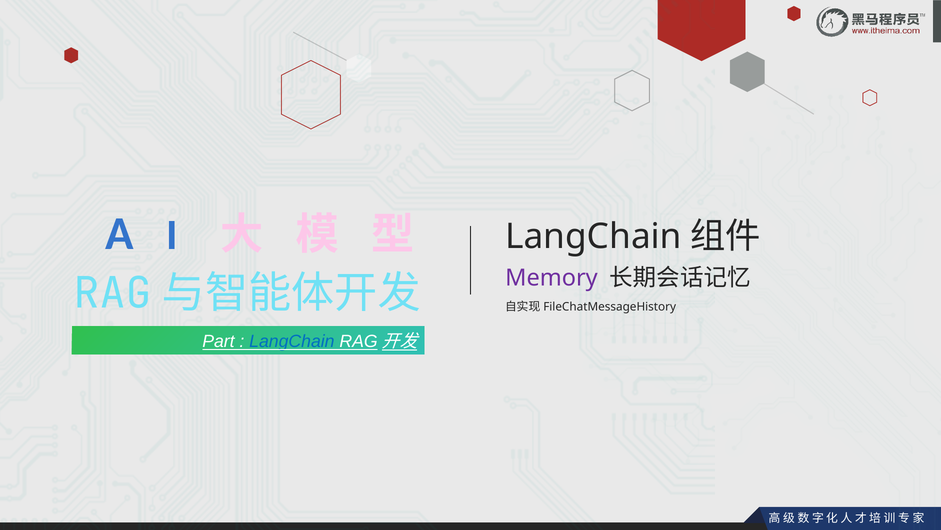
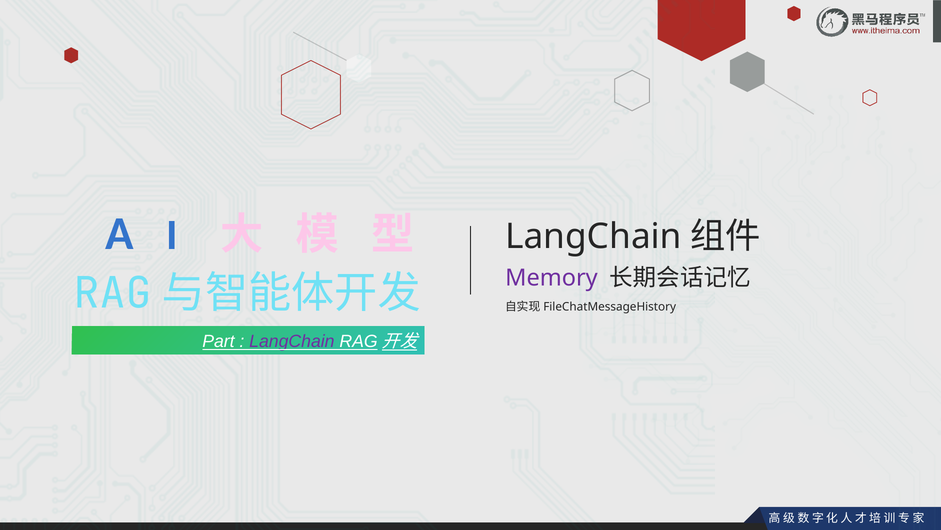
LangChain colour: blue -> purple (292, 341)
